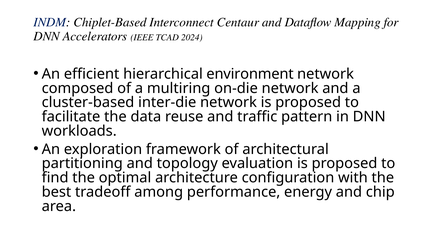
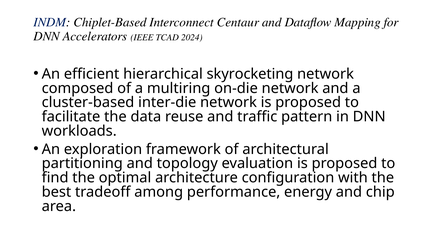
environment: environment -> skyrocketing (250, 74)
